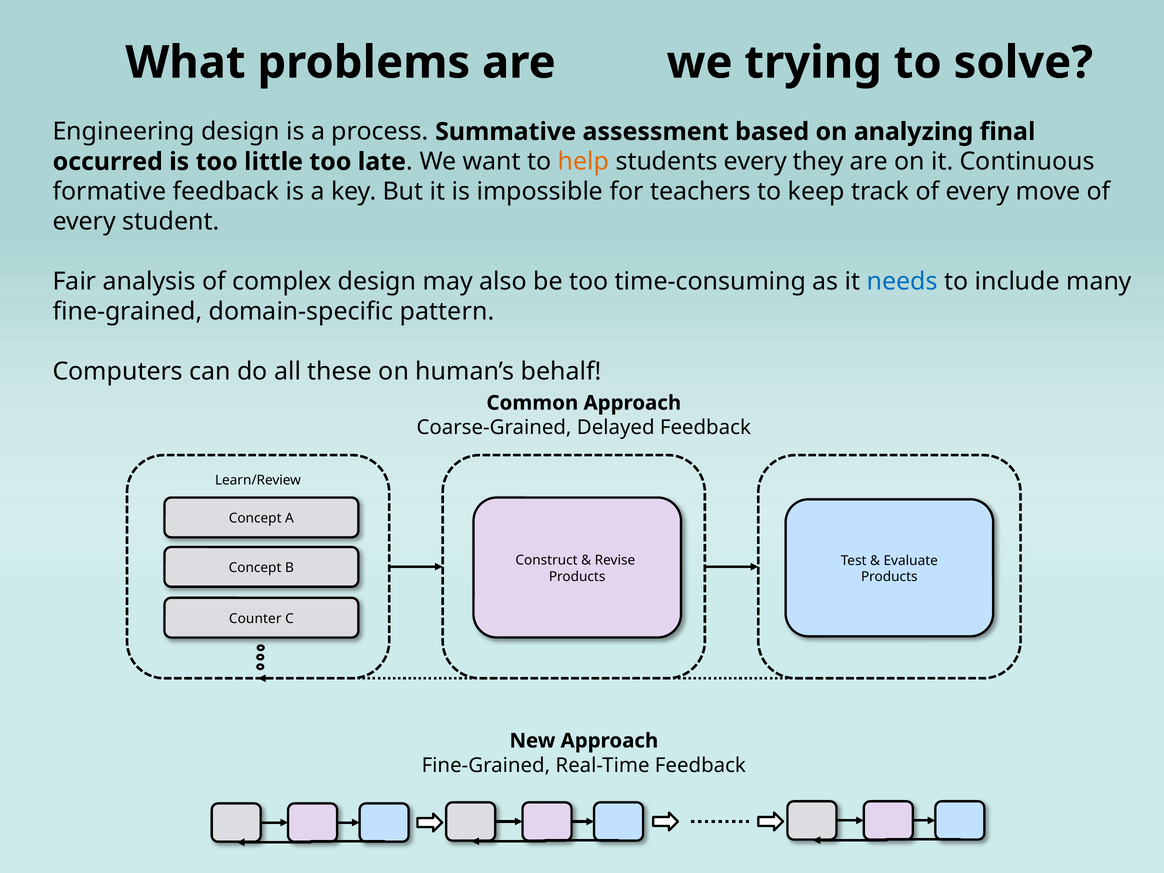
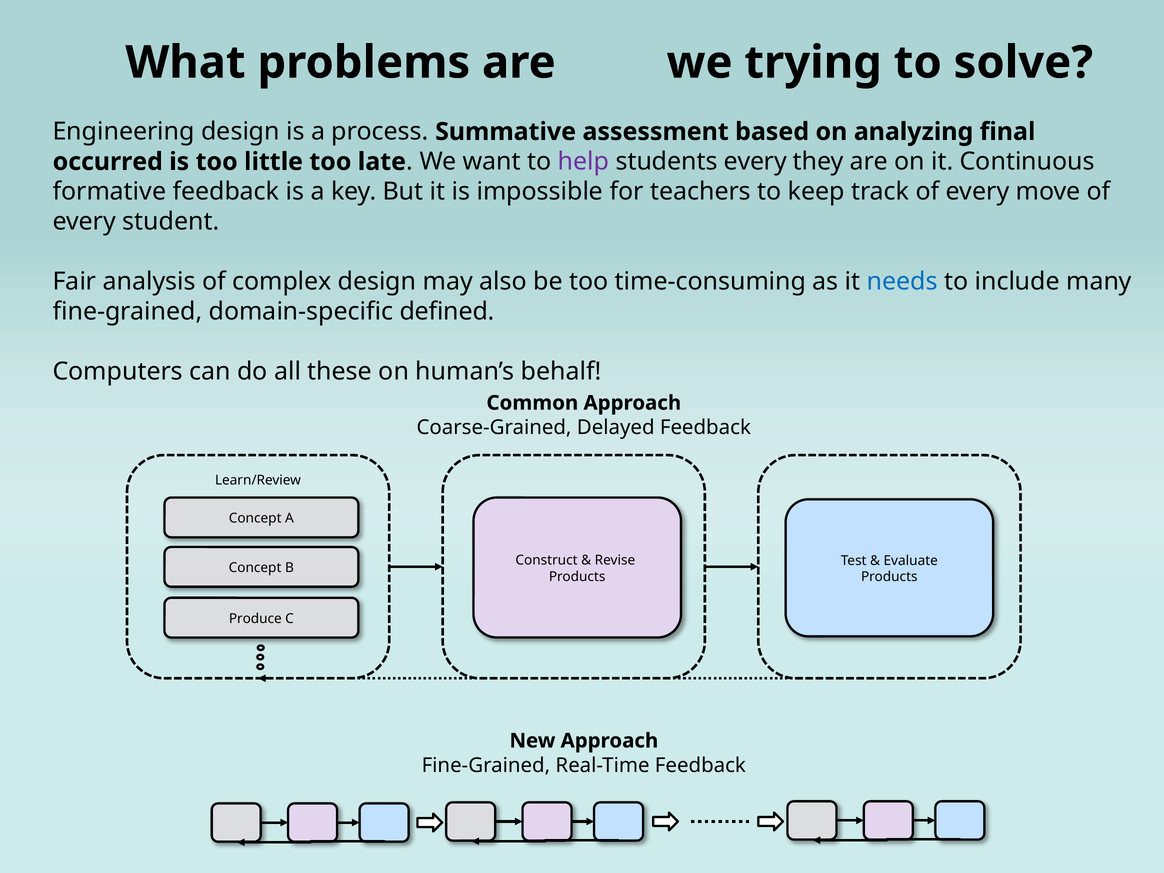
help colour: orange -> purple (583, 162)
pattern: pattern -> defined (447, 312)
Counter: Counter -> Produce (255, 619)
